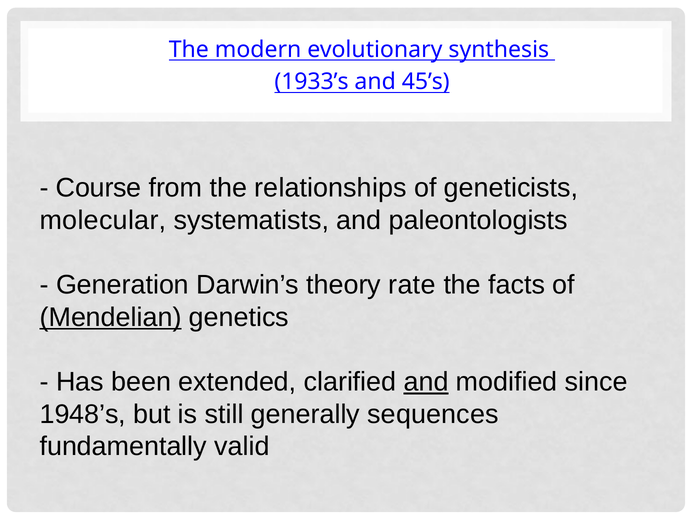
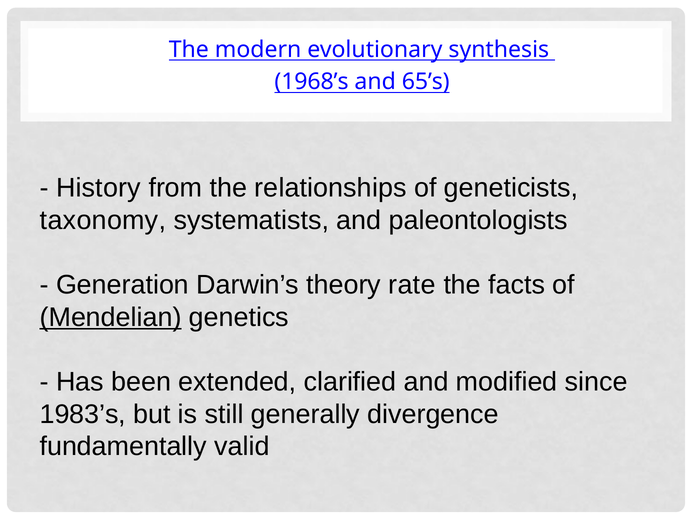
1933’s: 1933’s -> 1968’s (312, 82)
45’s: 45’s -> 65’s (426, 82)
Course: Course -> History (98, 188)
molecular: molecular -> taxonomy (103, 220)
and underline: present -> none (426, 382)
1948’s: 1948’s -> 1983’s (83, 414)
sequences: sequences -> divergence (433, 414)
